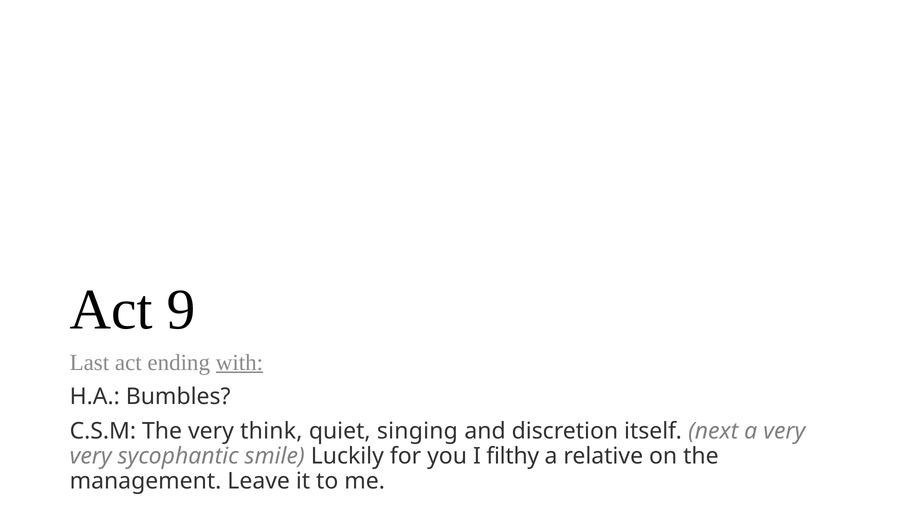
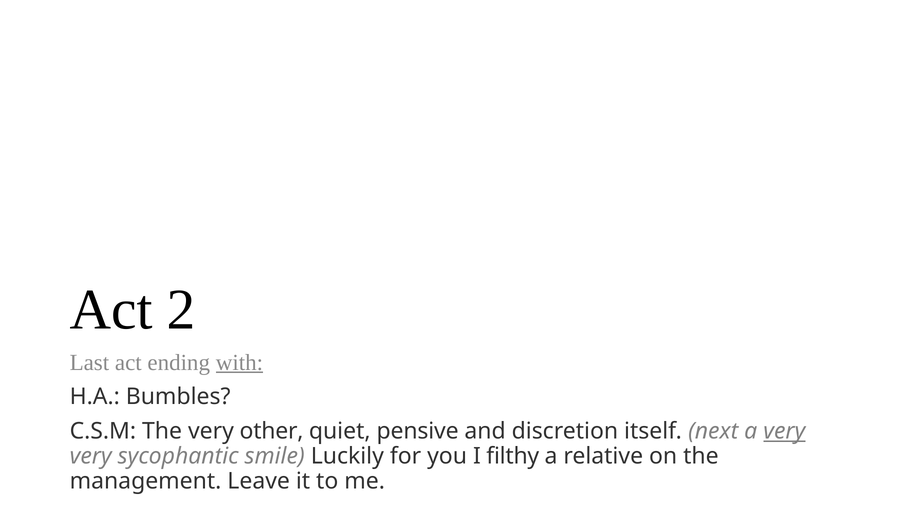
9: 9 -> 2 (181, 309)
think: think -> other (272, 431)
singing: singing -> pensive (418, 431)
very underline: none -> present (784, 431)
